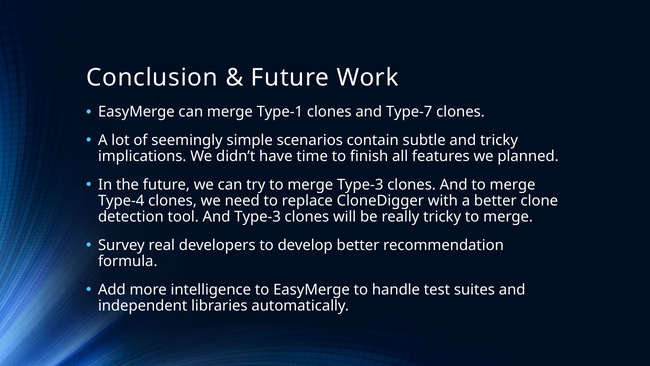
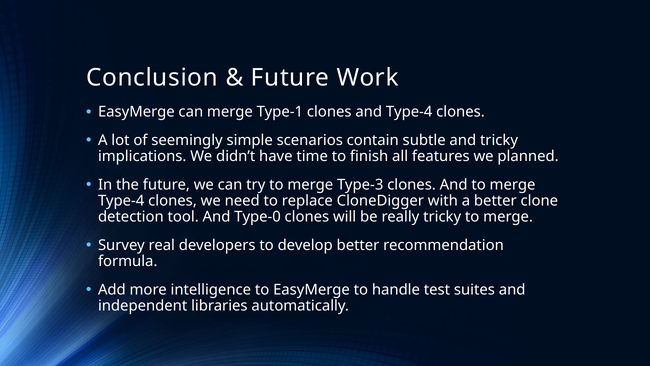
and Type-7: Type-7 -> Type-4 (409, 112)
And Type-3: Type-3 -> Type-0 (258, 217)
